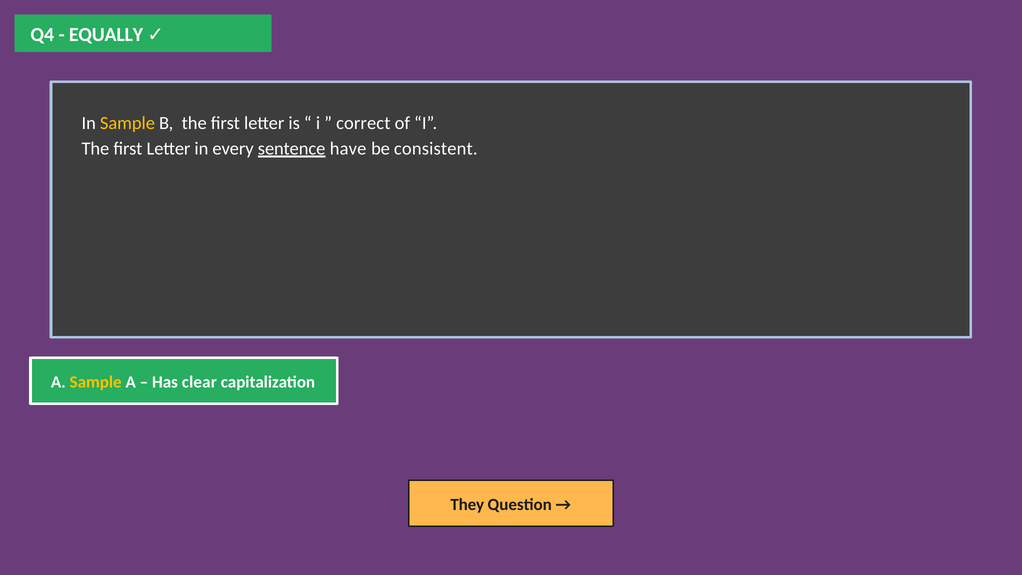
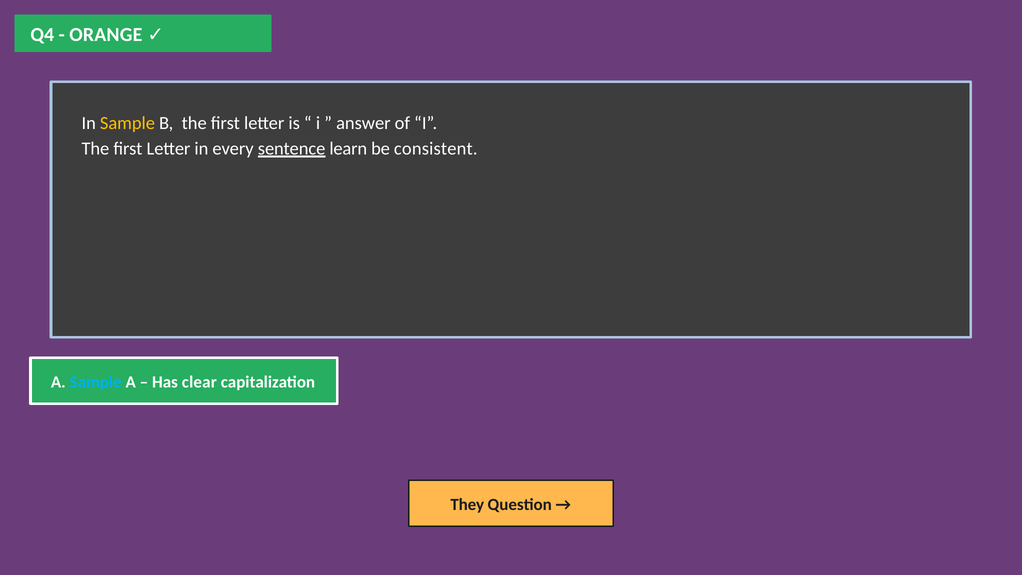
EQUALLY: EQUALLY -> ORANGE (106, 35)
correct: correct -> answer (363, 123)
have: have -> learn (348, 148)
Sample colour: yellow -> light blue (96, 382)
